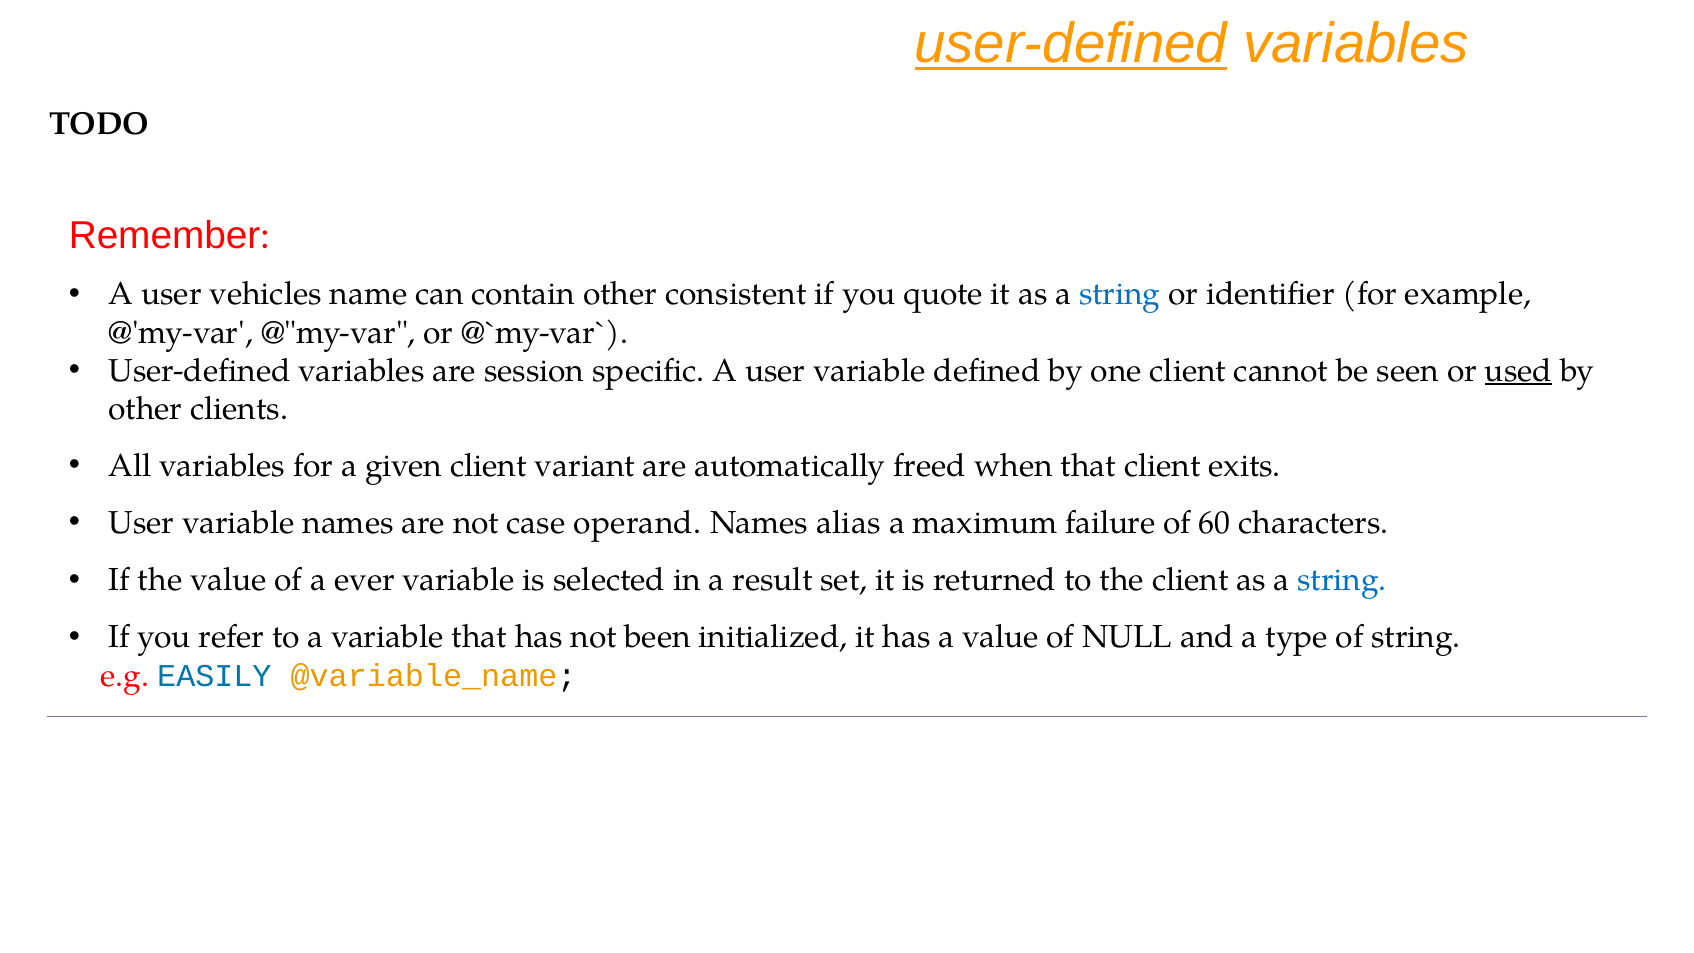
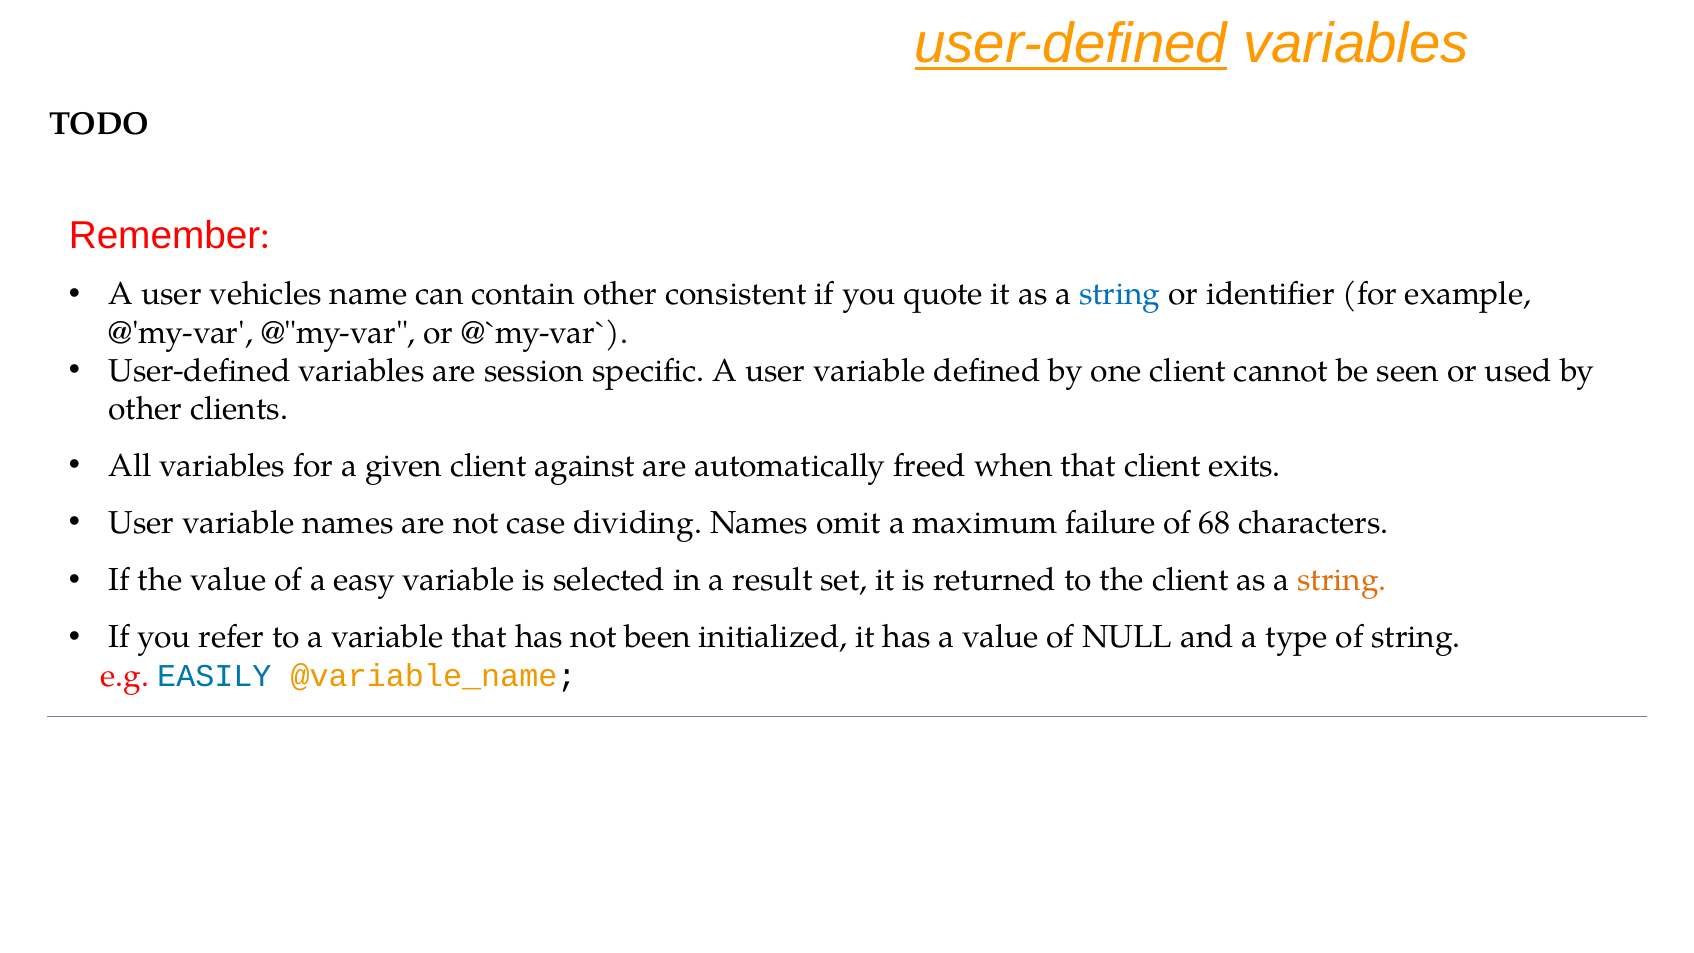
used underline: present -> none (1518, 371)
variant: variant -> against (585, 466)
operand: operand -> dividing (638, 523)
alias: alias -> omit (849, 523)
60: 60 -> 68 (1215, 523)
ever: ever -> easy (365, 580)
string colour: blue -> orange (1342, 580)
